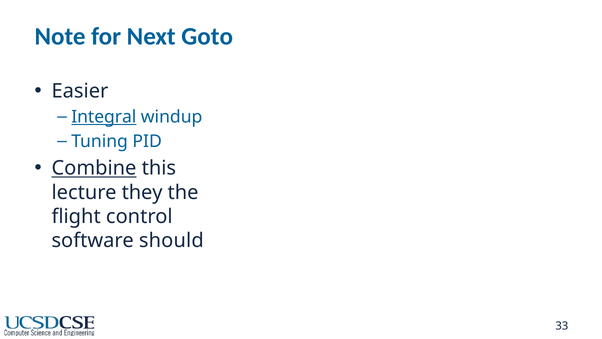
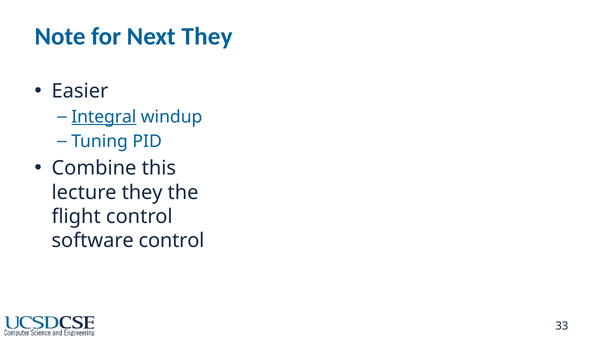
Next Goto: Goto -> They (207, 37)
Combine underline: present -> none (94, 168)
software should: should -> control (172, 240)
